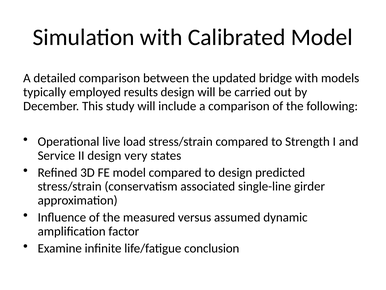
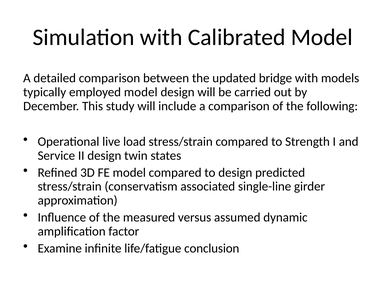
employed results: results -> model (141, 92)
very: very -> twin (136, 155)
